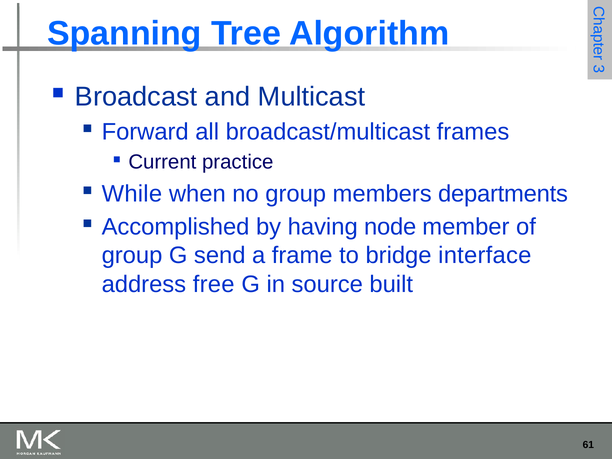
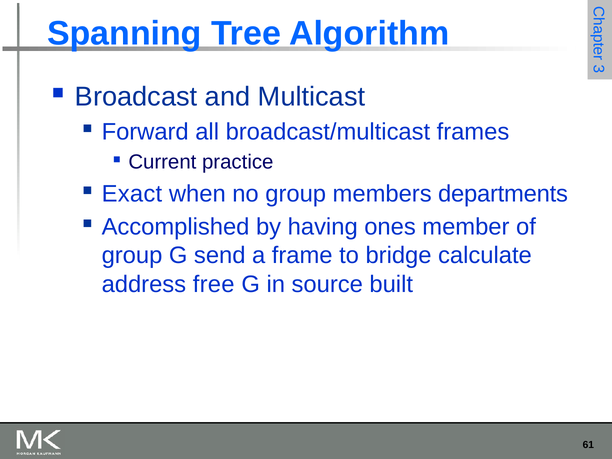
While: While -> Exact (132, 194)
node: node -> ones (390, 227)
interface: interface -> calculate (485, 256)
